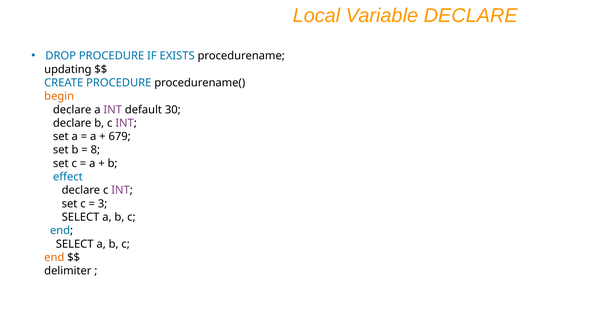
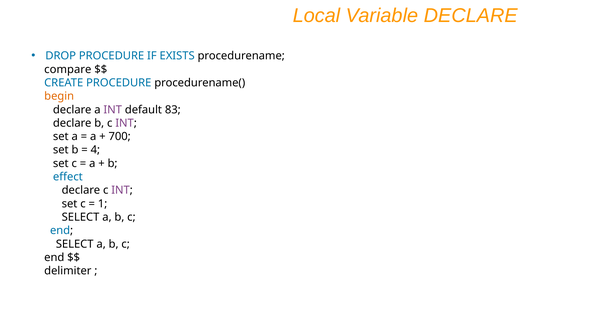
updating: updating -> compare (68, 69)
30: 30 -> 83 (173, 110)
679: 679 -> 700 (120, 136)
8: 8 -> 4 (95, 150)
3: 3 -> 1 (103, 204)
end colour: orange -> black (54, 257)
